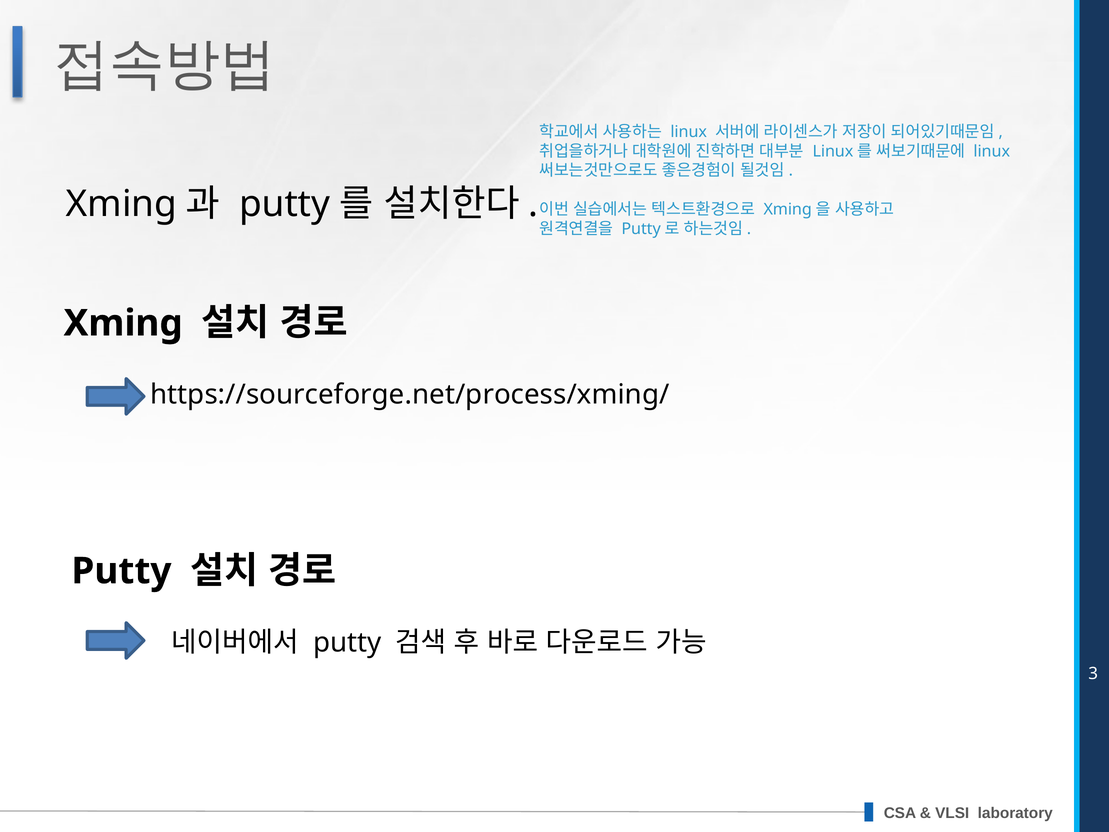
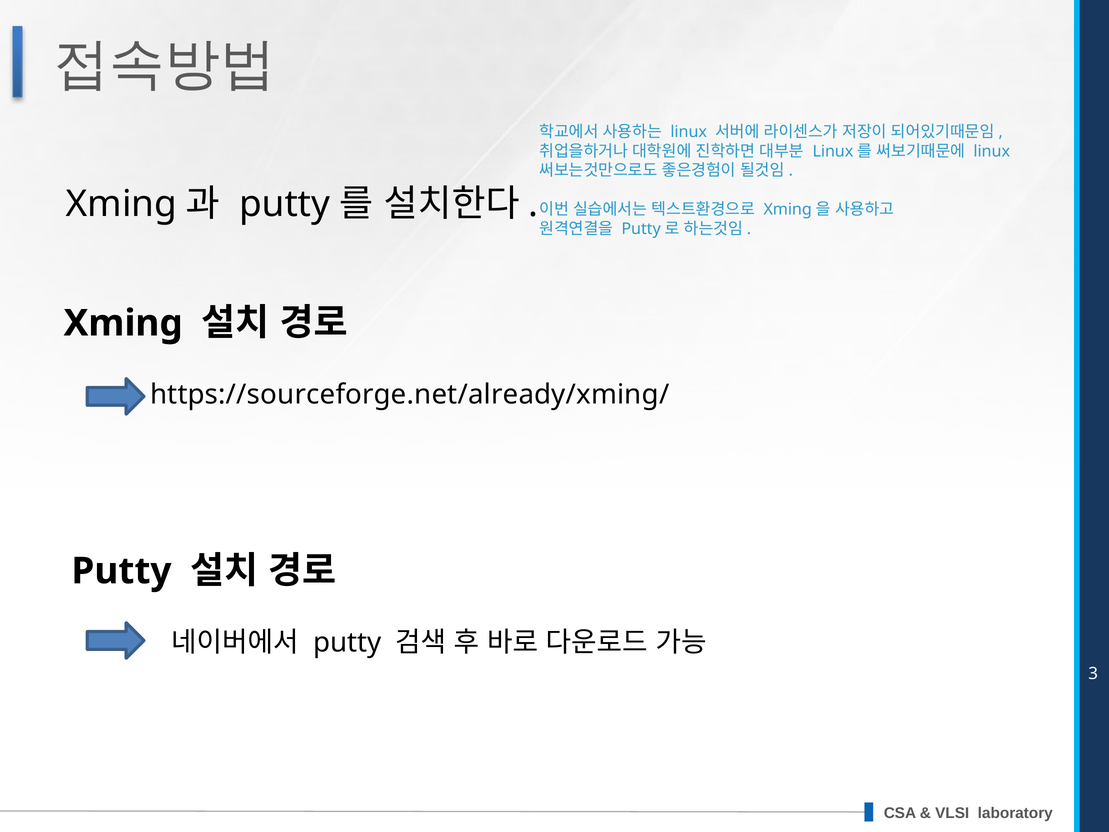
https://sourceforge.net/process/xming/: https://sourceforge.net/process/xming/ -> https://sourceforge.net/already/xming/ (410, 395)
